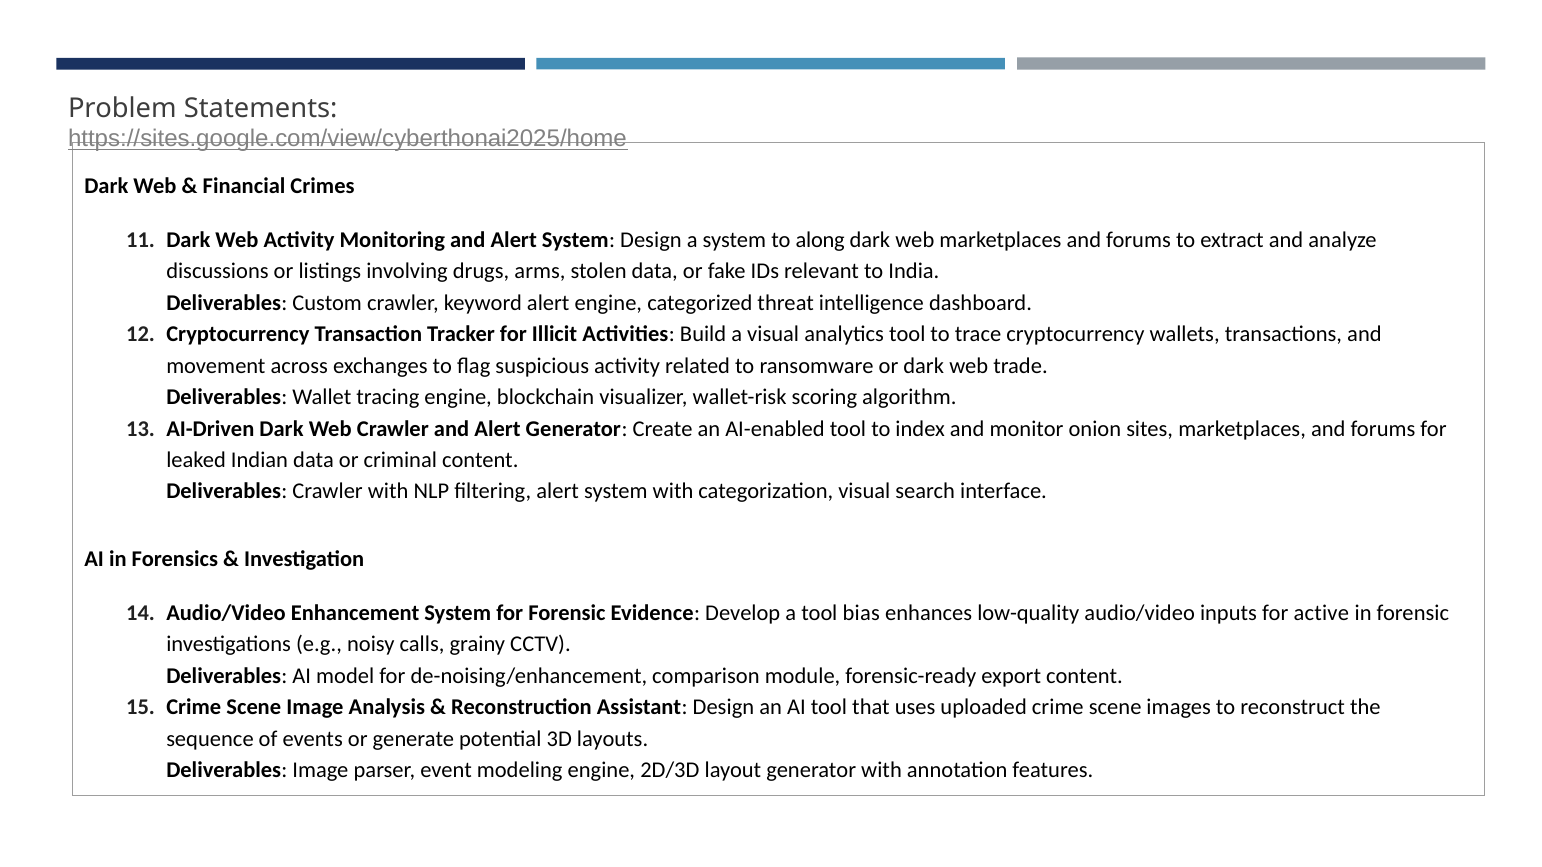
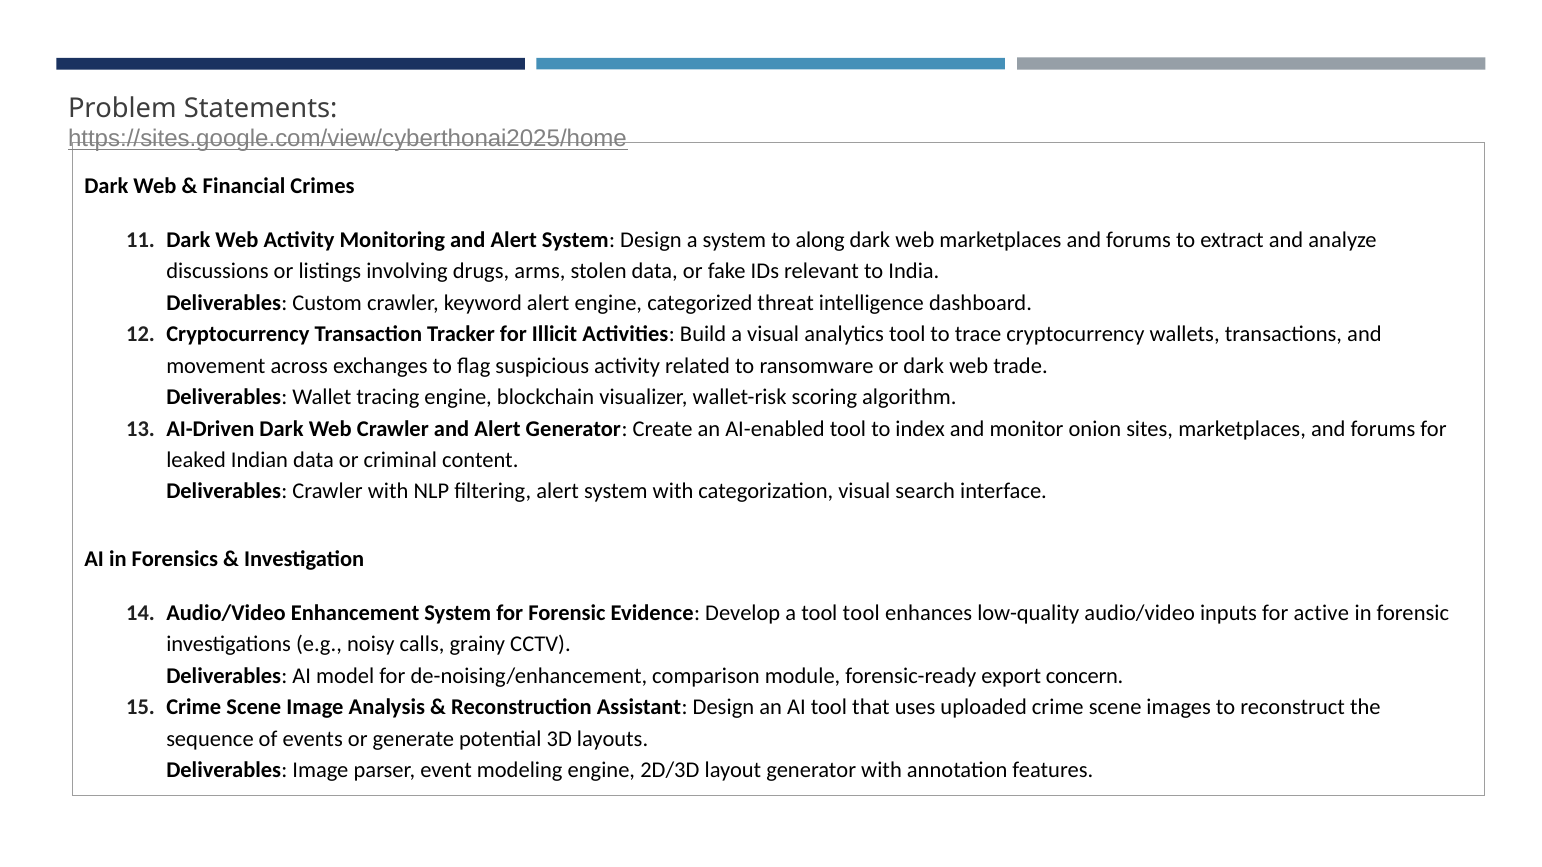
tool bias: bias -> tool (861, 613)
export content: content -> concern (1085, 676)
